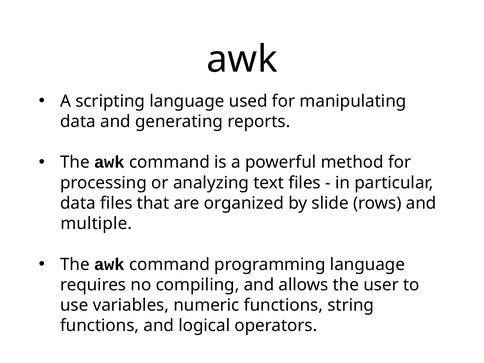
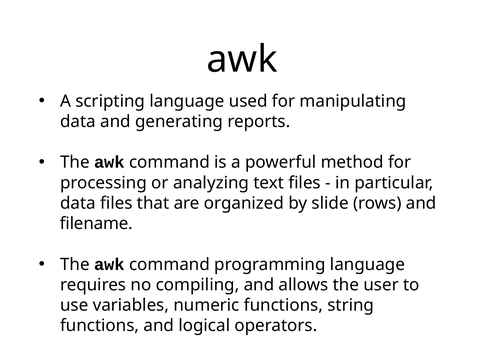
multiple: multiple -> filename (96, 224)
